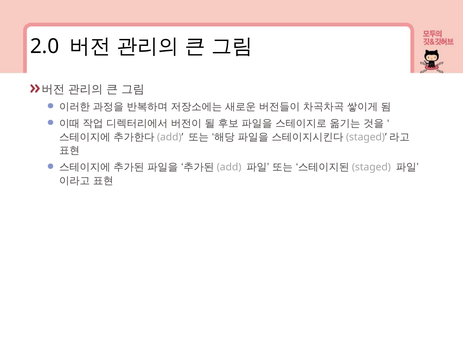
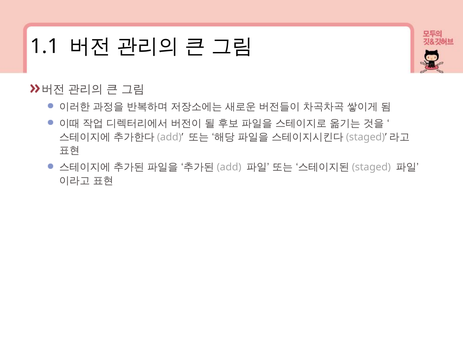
2.0: 2.0 -> 1.1 (45, 46)
